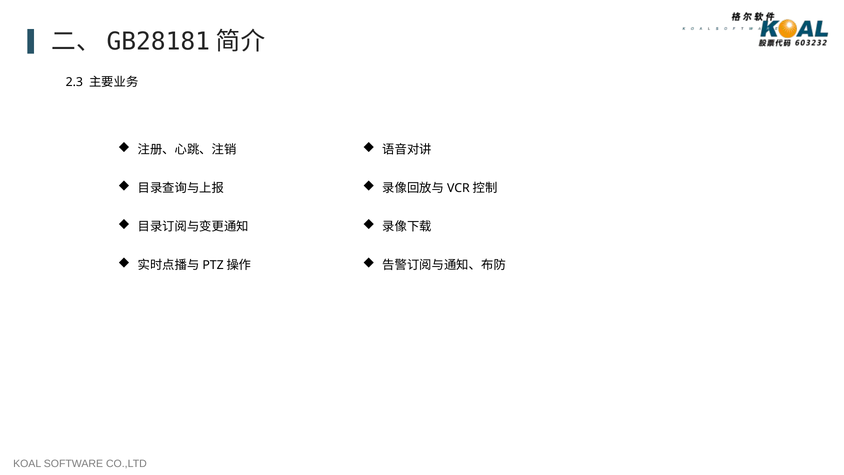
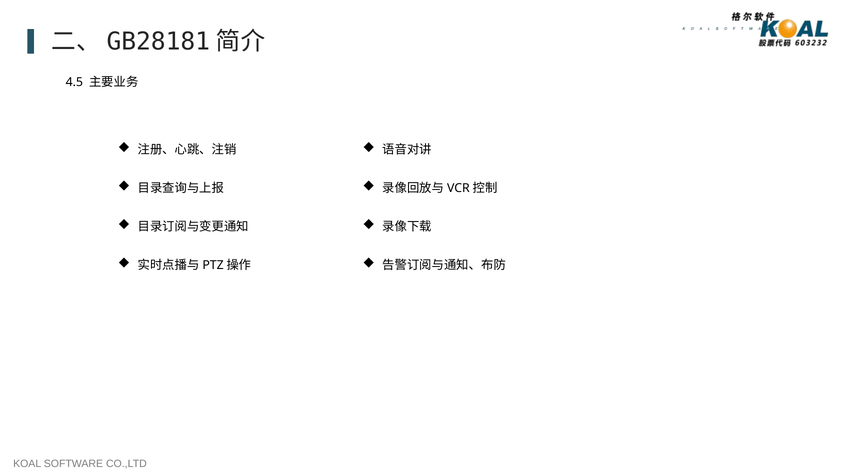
2.3: 2.3 -> 4.5 (74, 82)
